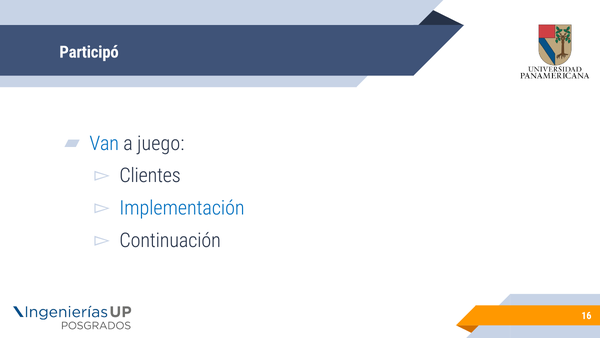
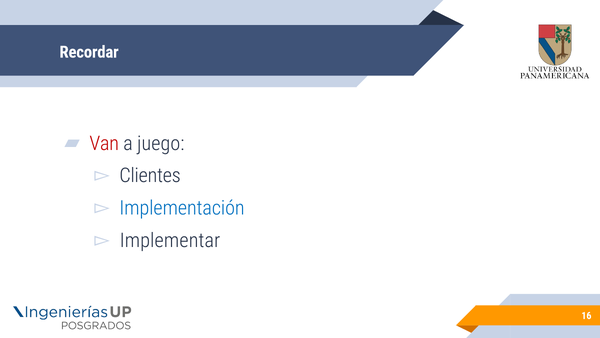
Participó: Participó -> Recordar (89, 52)
Van colour: blue -> red (104, 143)
Continuación: Continuación -> Implementar (170, 240)
